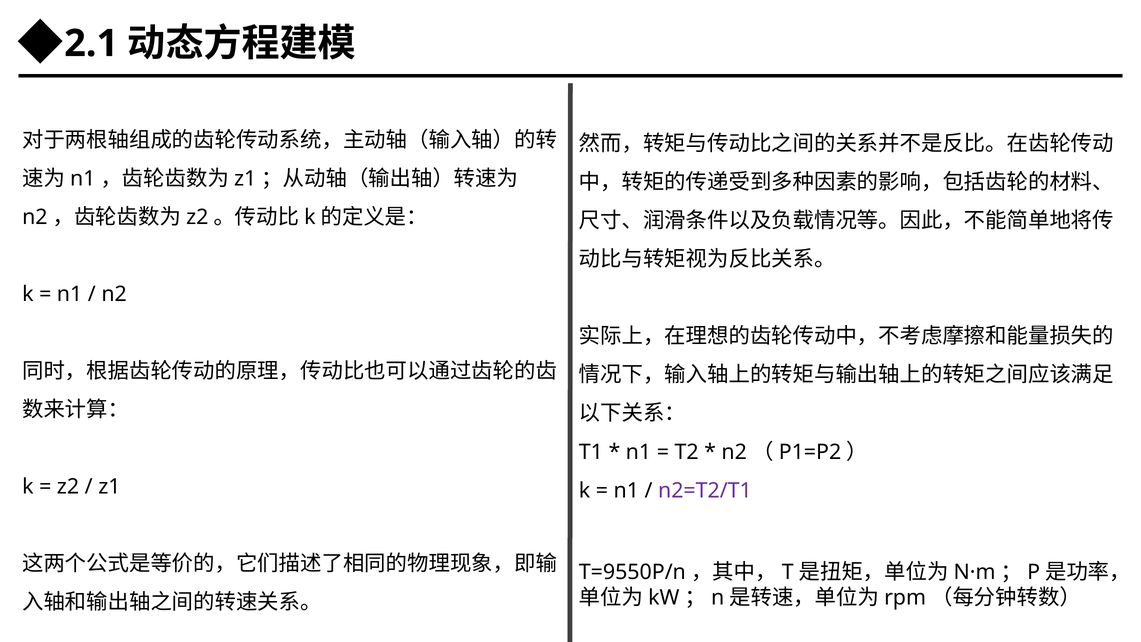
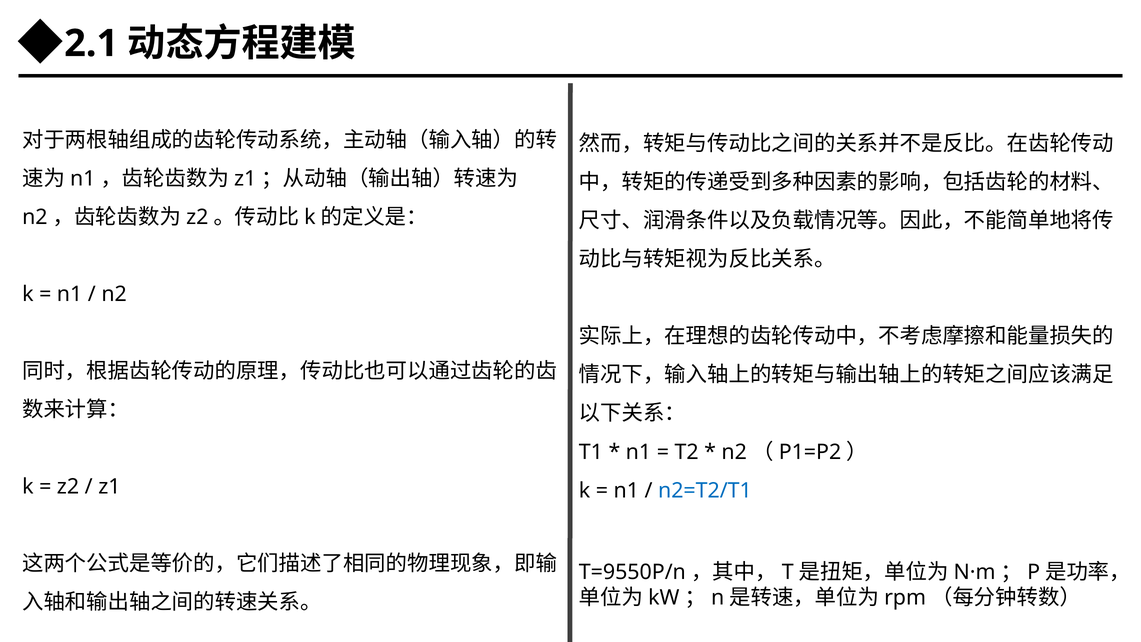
n2=T2/T1 colour: purple -> blue (705, 490)
